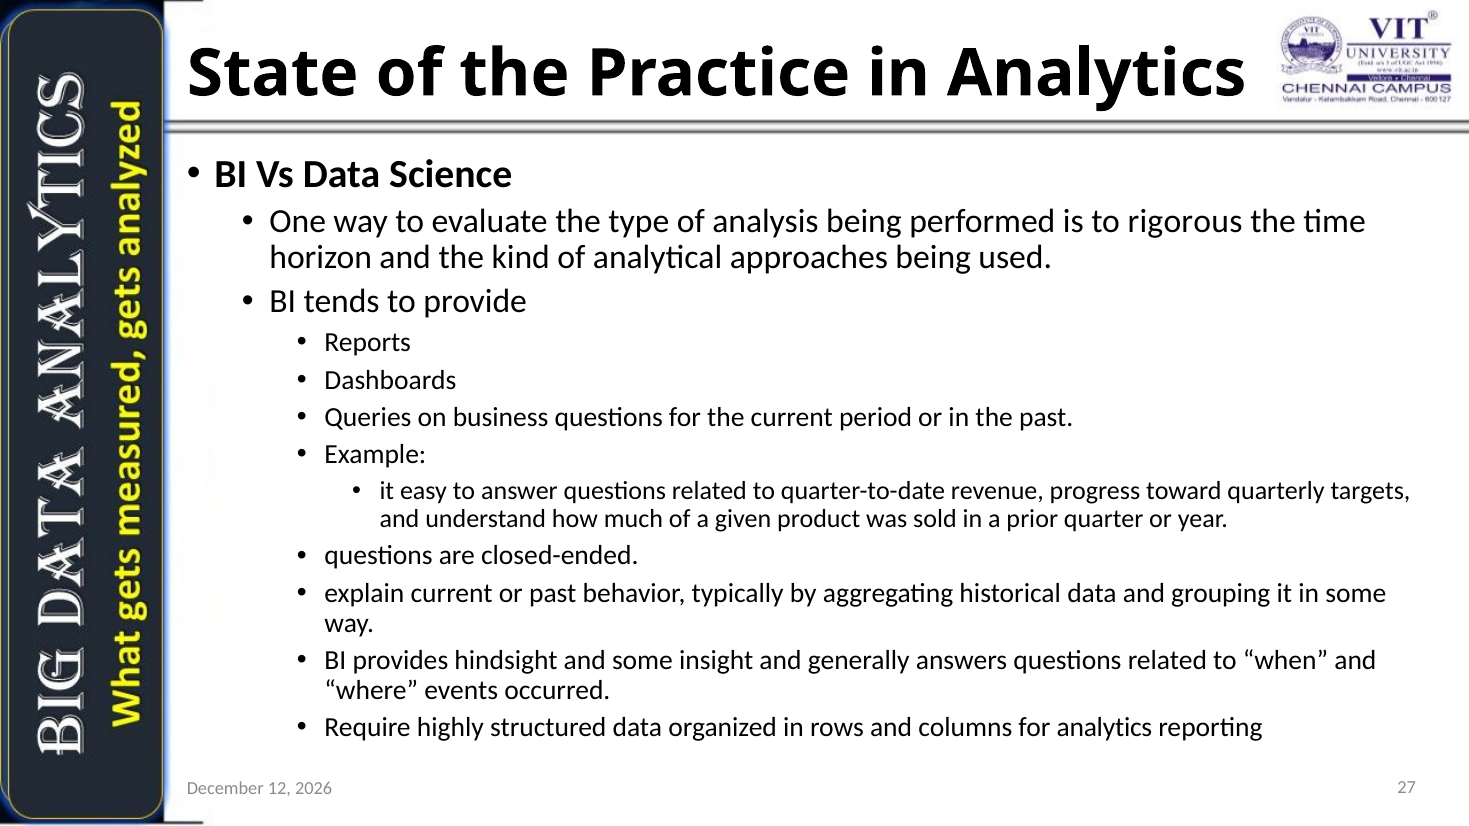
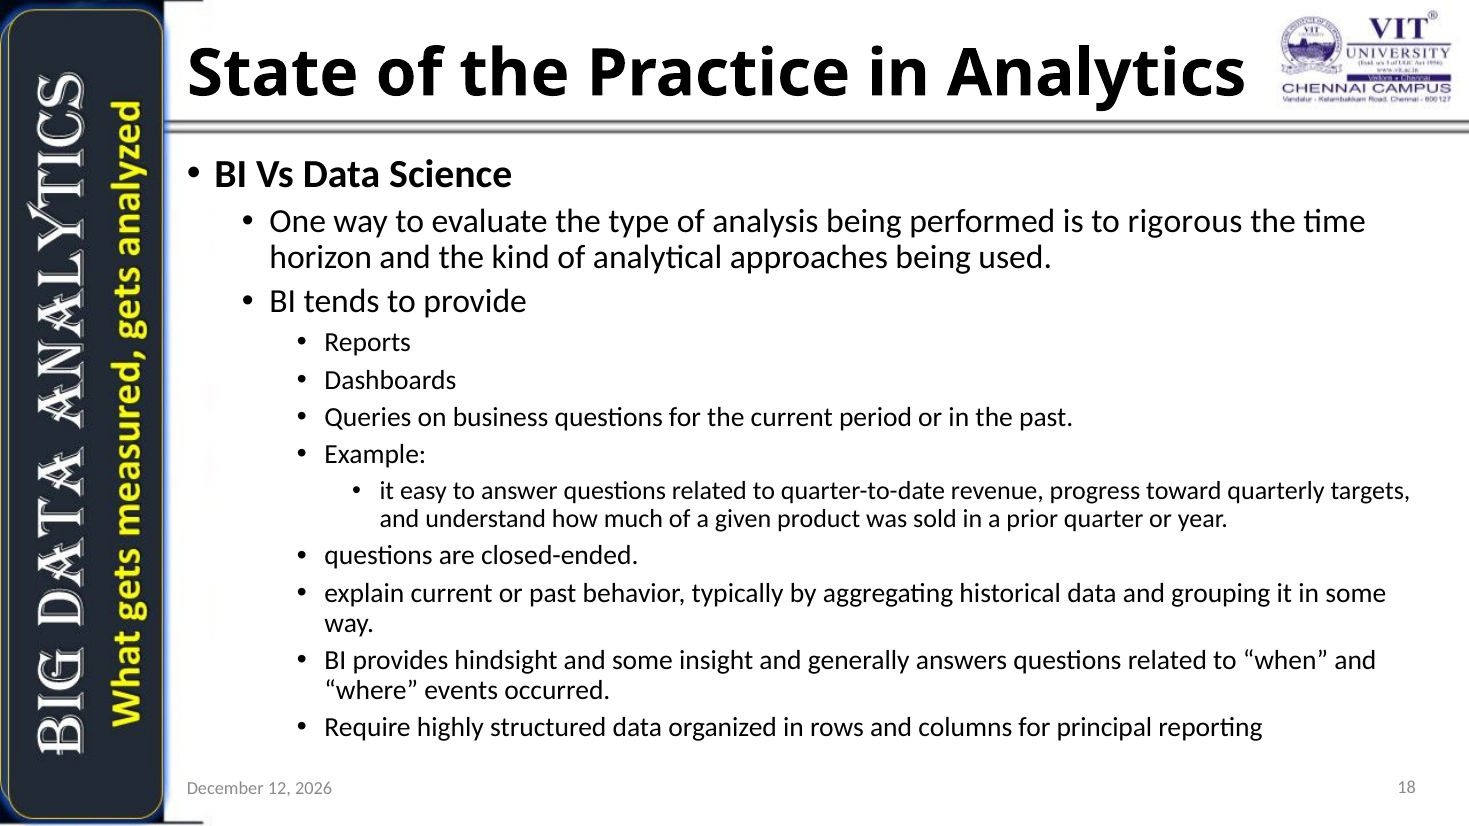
for analytics: analytics -> principal (1104, 728)
27: 27 -> 18 (1407, 788)
